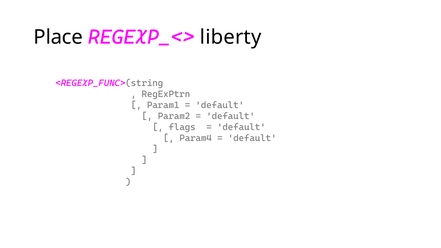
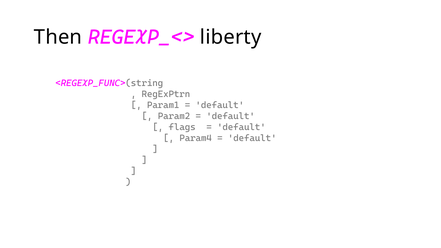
Place: Place -> Then (58, 37)
